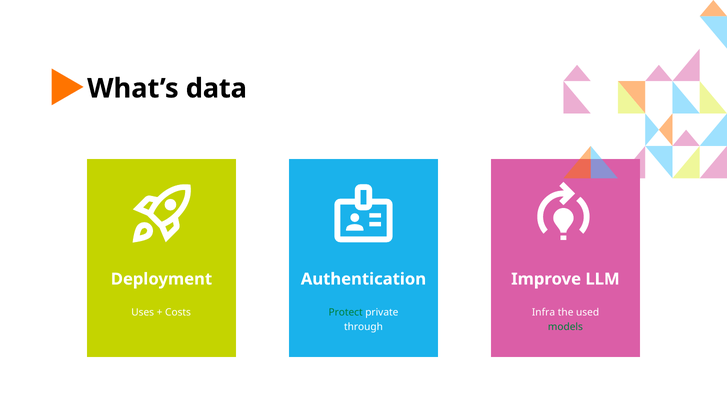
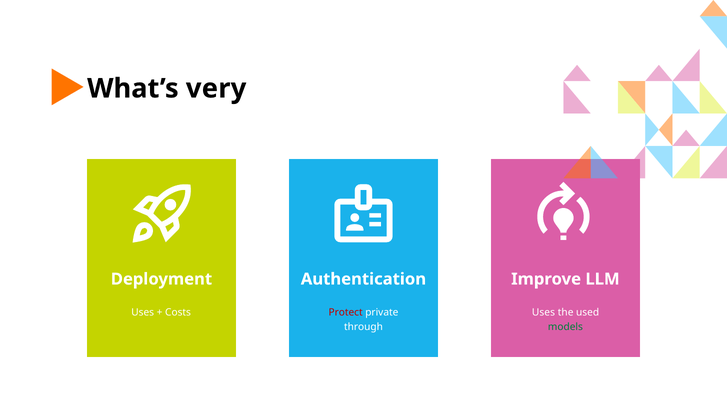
data: data -> very (216, 88)
Protect colour: green -> red (346, 313)
Infra: Infra -> Uses (543, 313)
